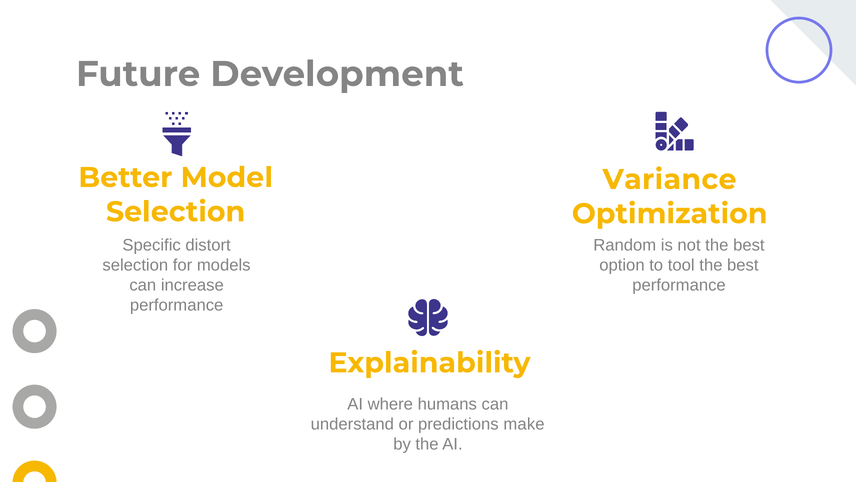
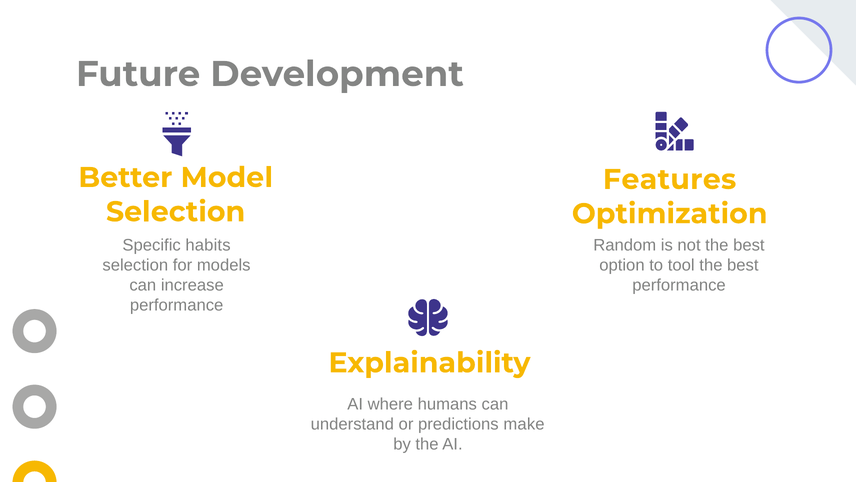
Variance: Variance -> Features (670, 179)
distort: distort -> habits (208, 245)
